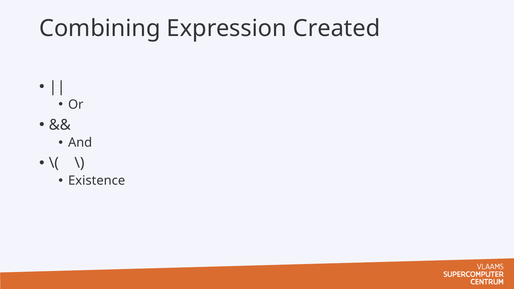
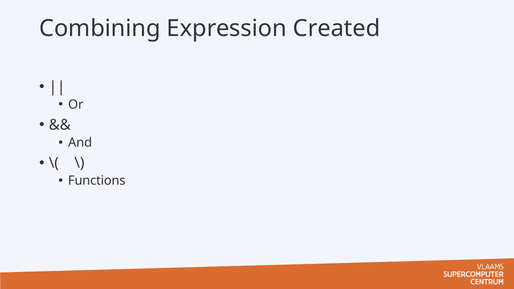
Existence: Existence -> Functions (97, 181)
